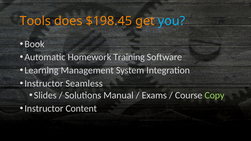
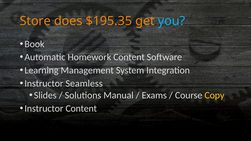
Tools: Tools -> Store (35, 21)
$198.45: $198.45 -> $195.35 (109, 21)
Homework Training: Training -> Content (129, 57)
Copy colour: light green -> yellow (214, 95)
